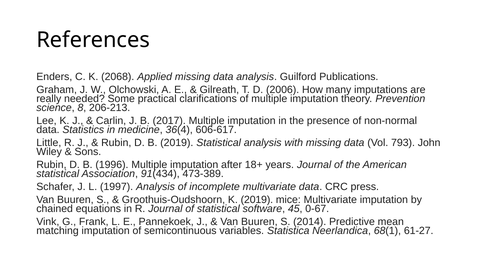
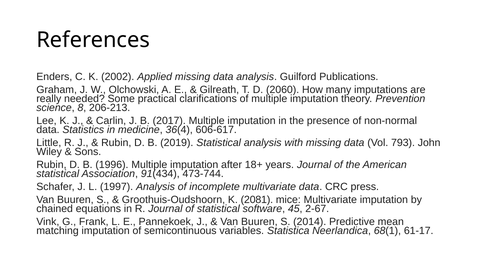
2068: 2068 -> 2002 (118, 77)
2006: 2006 -> 2060 (283, 90)
473-389: 473-389 -> 473-744 (203, 174)
K 2019: 2019 -> 2081 (257, 200)
0-67: 0-67 -> 2-67 (317, 209)
61-27: 61-27 -> 61-17 (419, 231)
